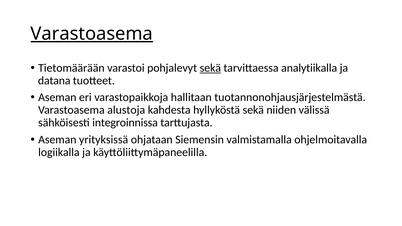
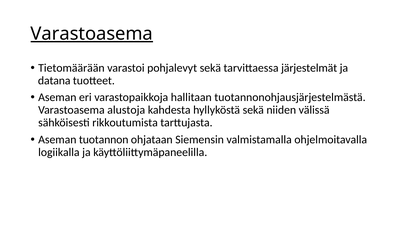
sekä underline: present -> none (210, 68)
analytiikalla: analytiikalla -> järjestelmät (309, 68)
integroinnissa: integroinnissa -> rikkoutumista (125, 123)
yrityksissä: yrityksissä -> tuotannon (104, 140)
